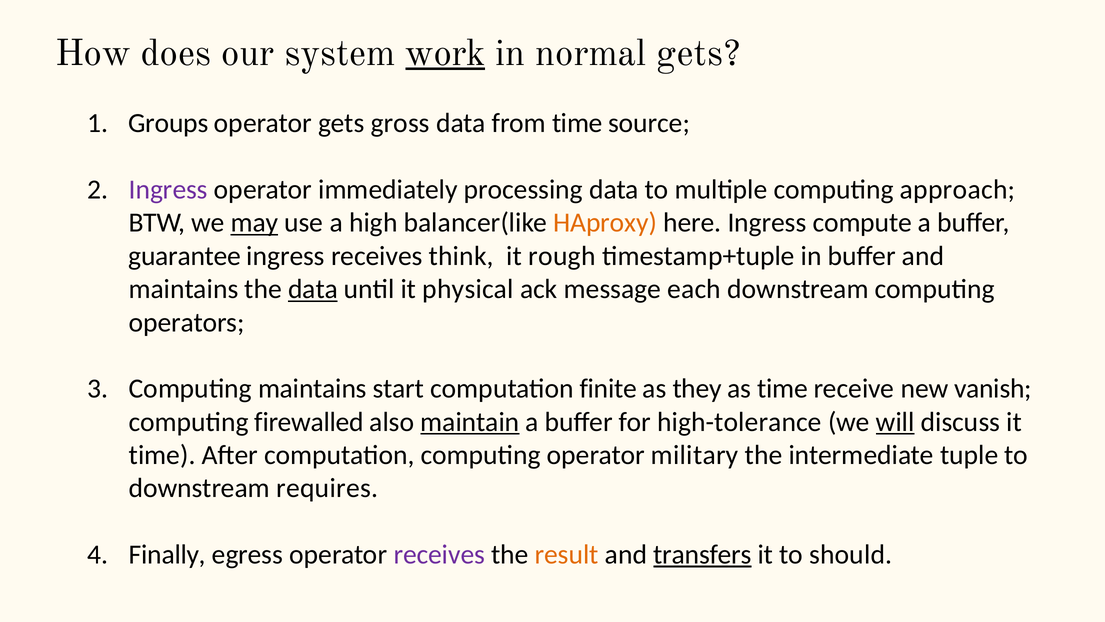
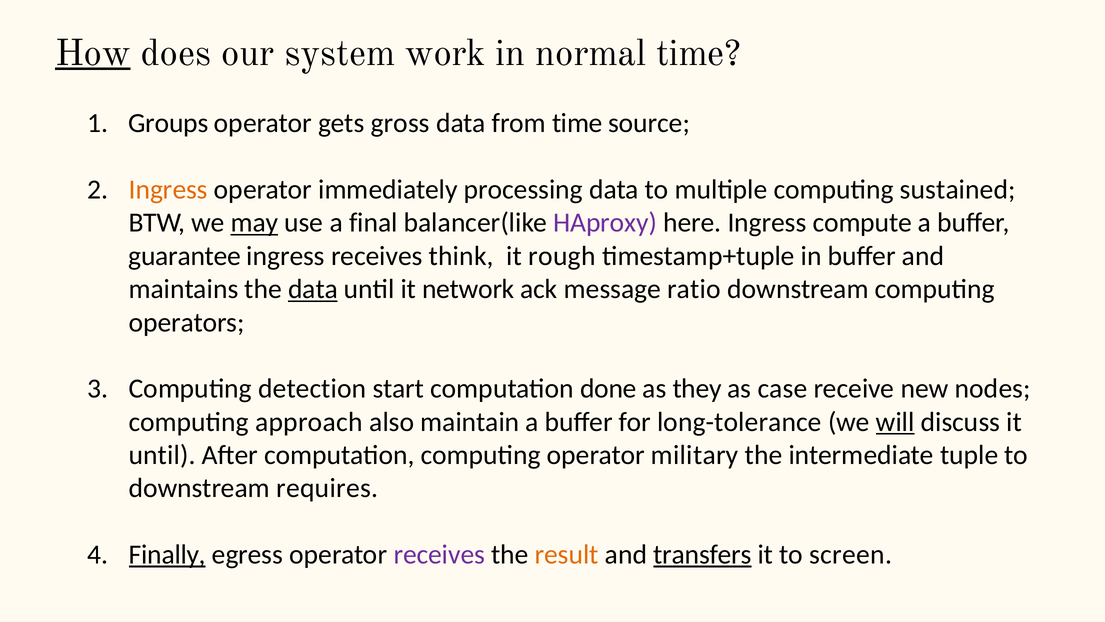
How underline: none -> present (93, 53)
work underline: present -> none (446, 53)
normal gets: gets -> time (699, 53)
Ingress colour: purple -> orange (168, 190)
approach: approach -> sustained (958, 190)
high: high -> final (373, 223)
HAproxy colour: orange -> purple (605, 223)
physical: physical -> network (468, 289)
each: each -> ratio (694, 289)
Computing maintains: maintains -> detection (312, 388)
finite: finite -> done (608, 388)
as time: time -> case (782, 388)
vanish: vanish -> nodes (993, 388)
firewalled: firewalled -> approach (309, 422)
maintain underline: present -> none (470, 422)
high-tolerance: high-tolerance -> long-tolerance (739, 422)
time: time -> until (162, 455)
Finally underline: none -> present (167, 554)
should: should -> screen (851, 554)
